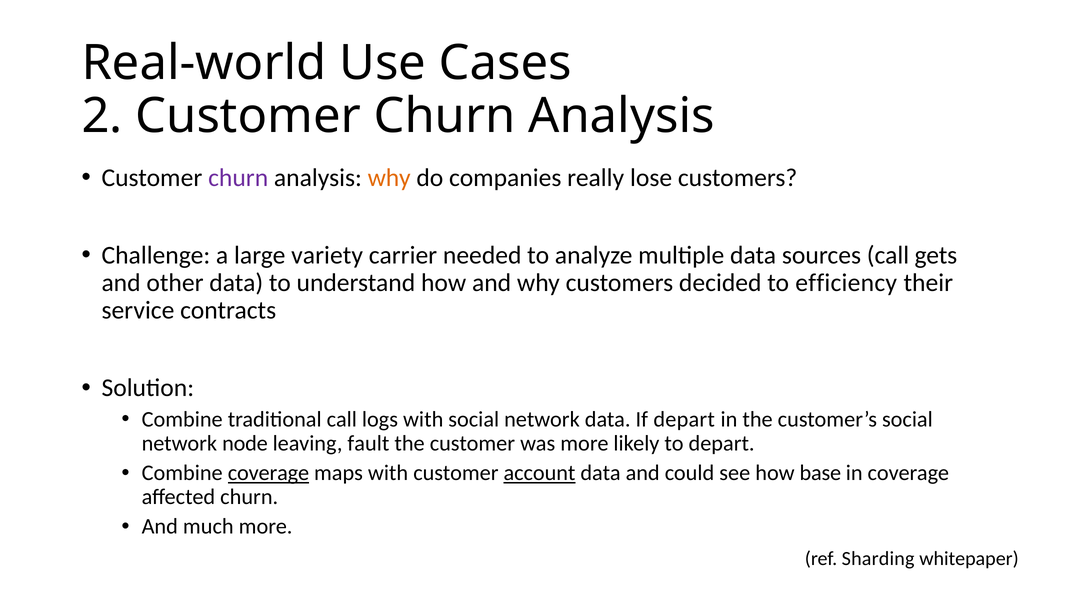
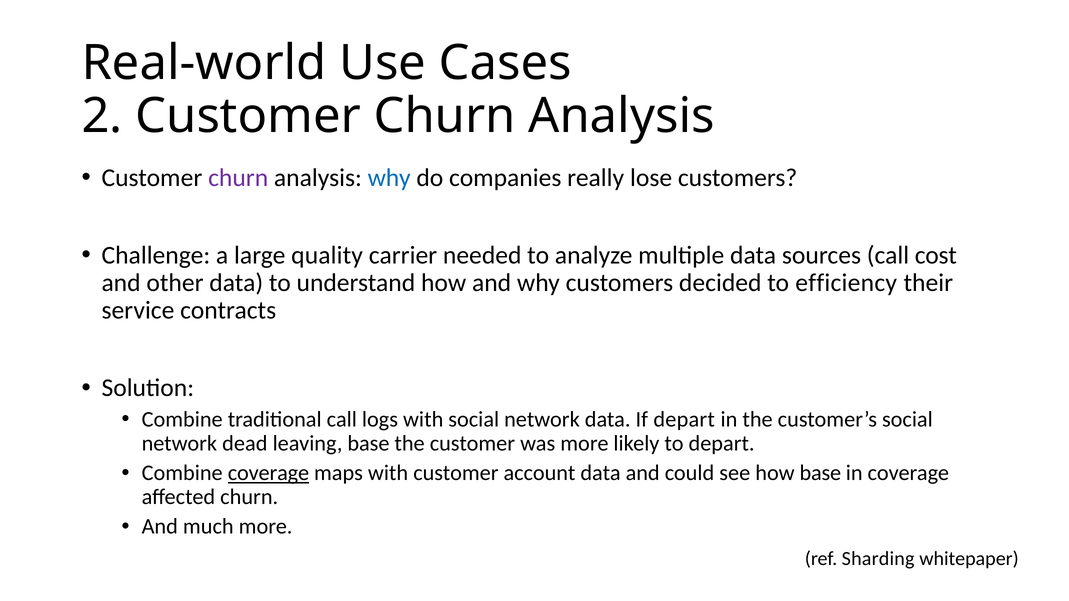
why colour: orange -> blue (389, 178)
variety: variety -> quality (327, 255)
gets: gets -> cost (936, 255)
node: node -> dead (245, 444)
leaving fault: fault -> base (368, 444)
account underline: present -> none (540, 473)
